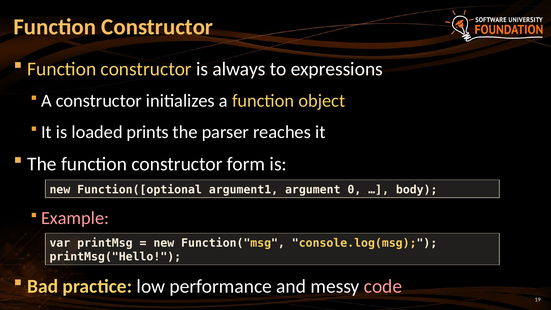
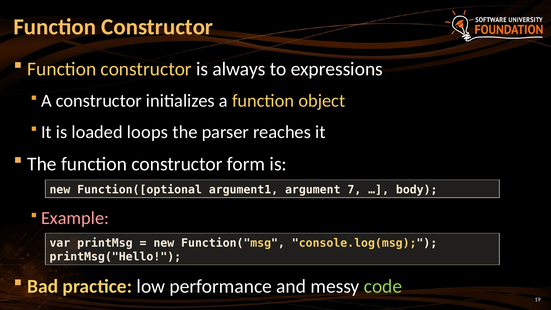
prints: prints -> loops (148, 132)
0: 0 -> 7 (354, 190)
code colour: pink -> light green (383, 286)
